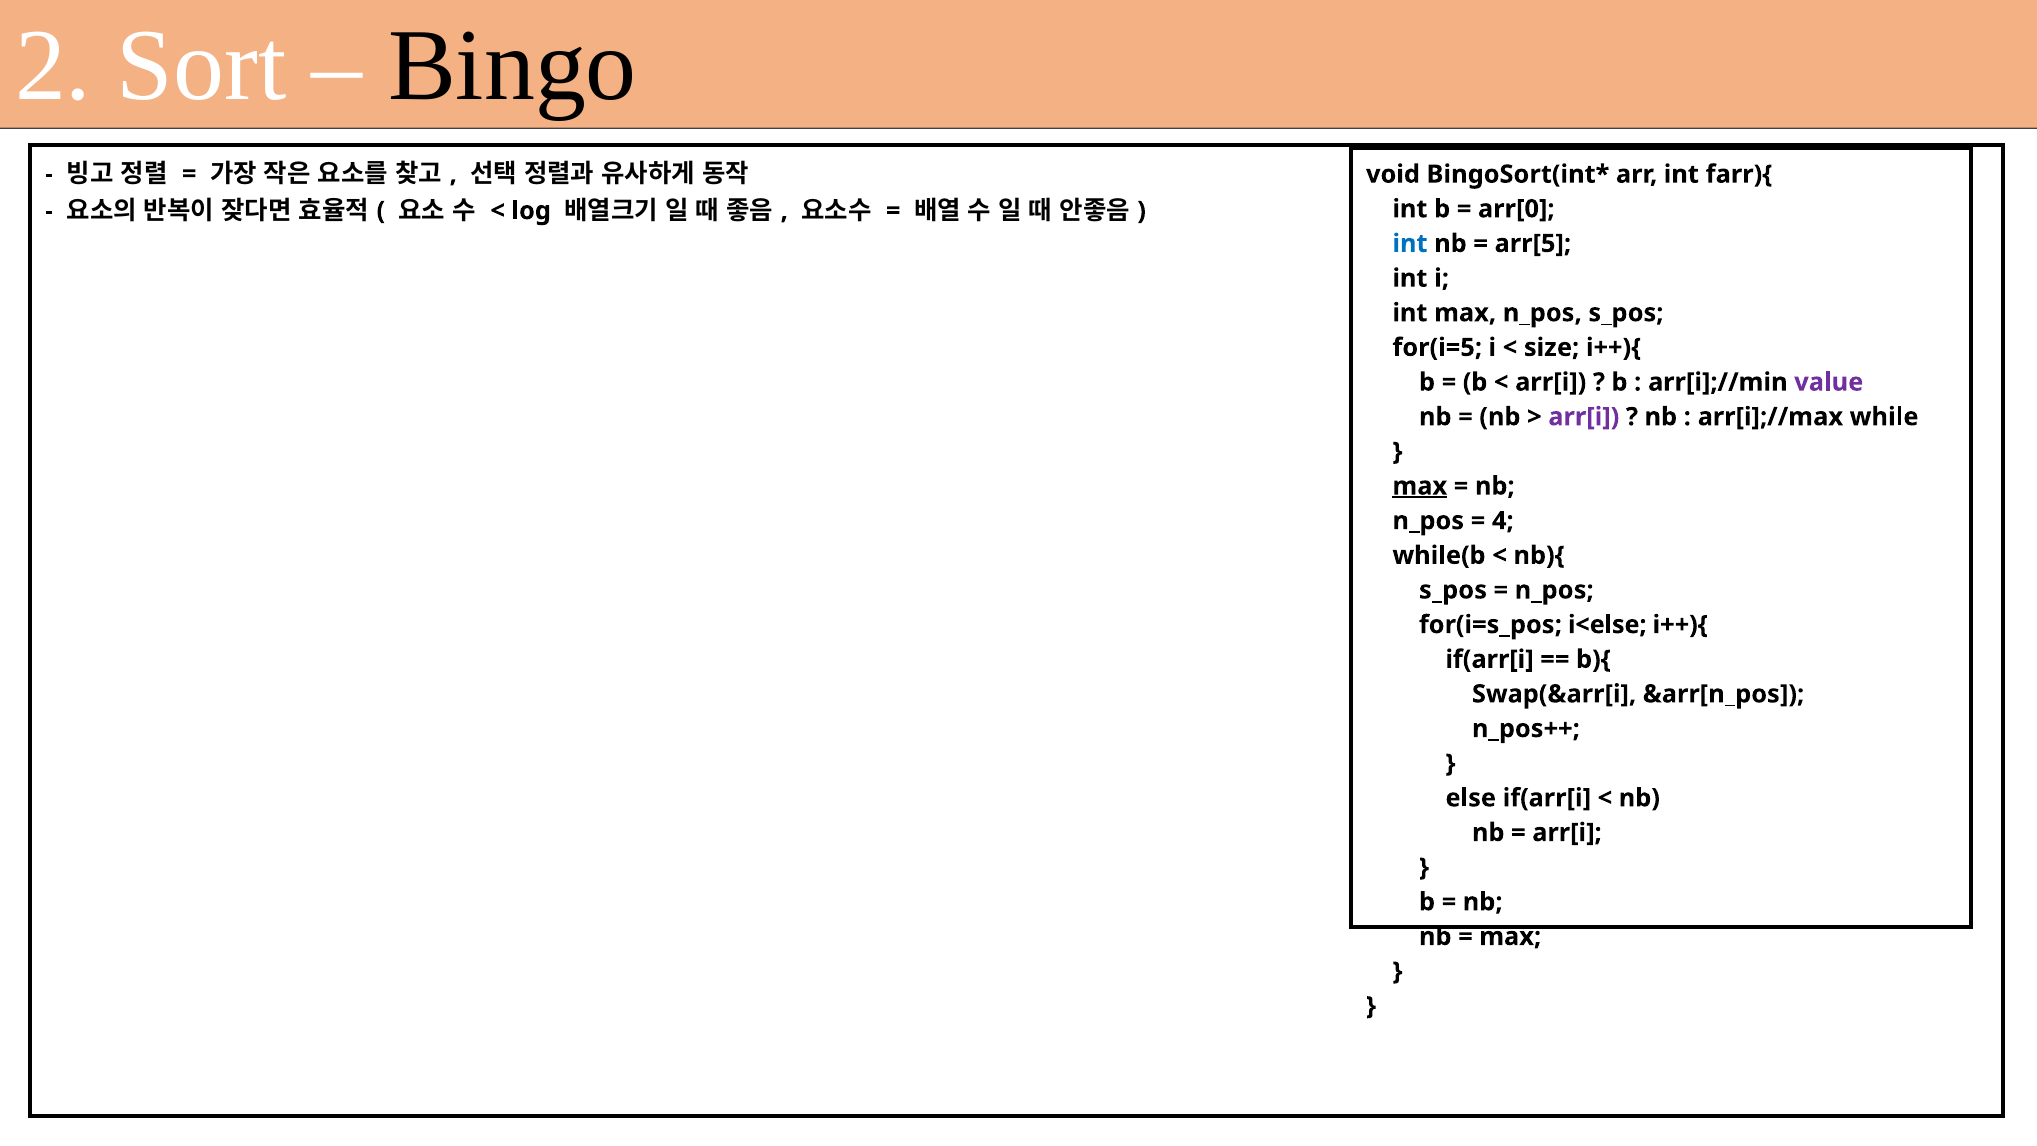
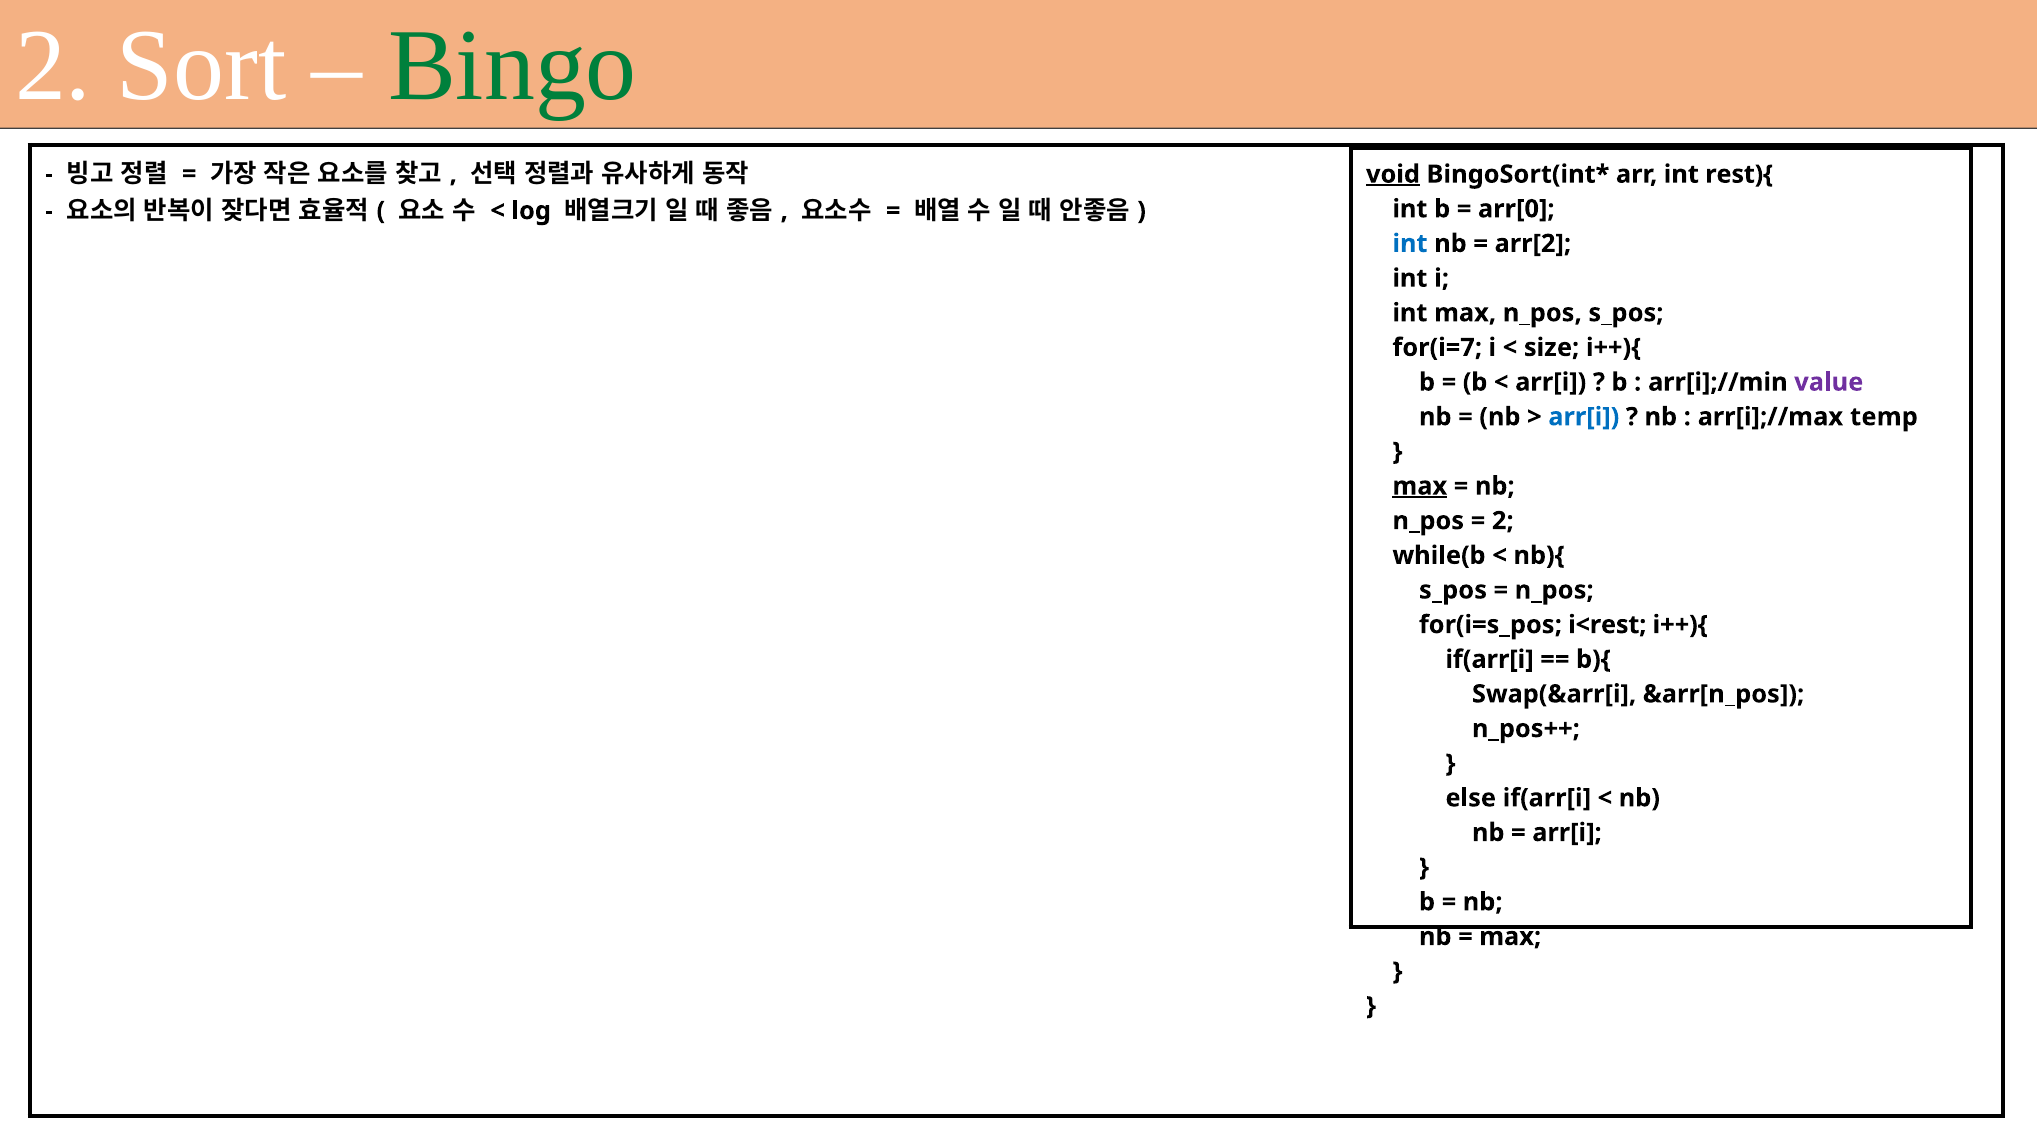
Bingo colour: black -> green (513, 66)
void underline: none -> present (1393, 174)
farr){: farr){ -> rest){ (1739, 174)
arr[5: arr[5 -> arr[2 (1533, 244)
for(i=5: for(i=5 -> for(i=7 (1437, 347)
arr[i colour: purple -> blue (1584, 417)
while: while -> temp (1884, 417)
4: 4 -> 2 (1503, 521)
i<else: i<else -> i<rest (1607, 625)
